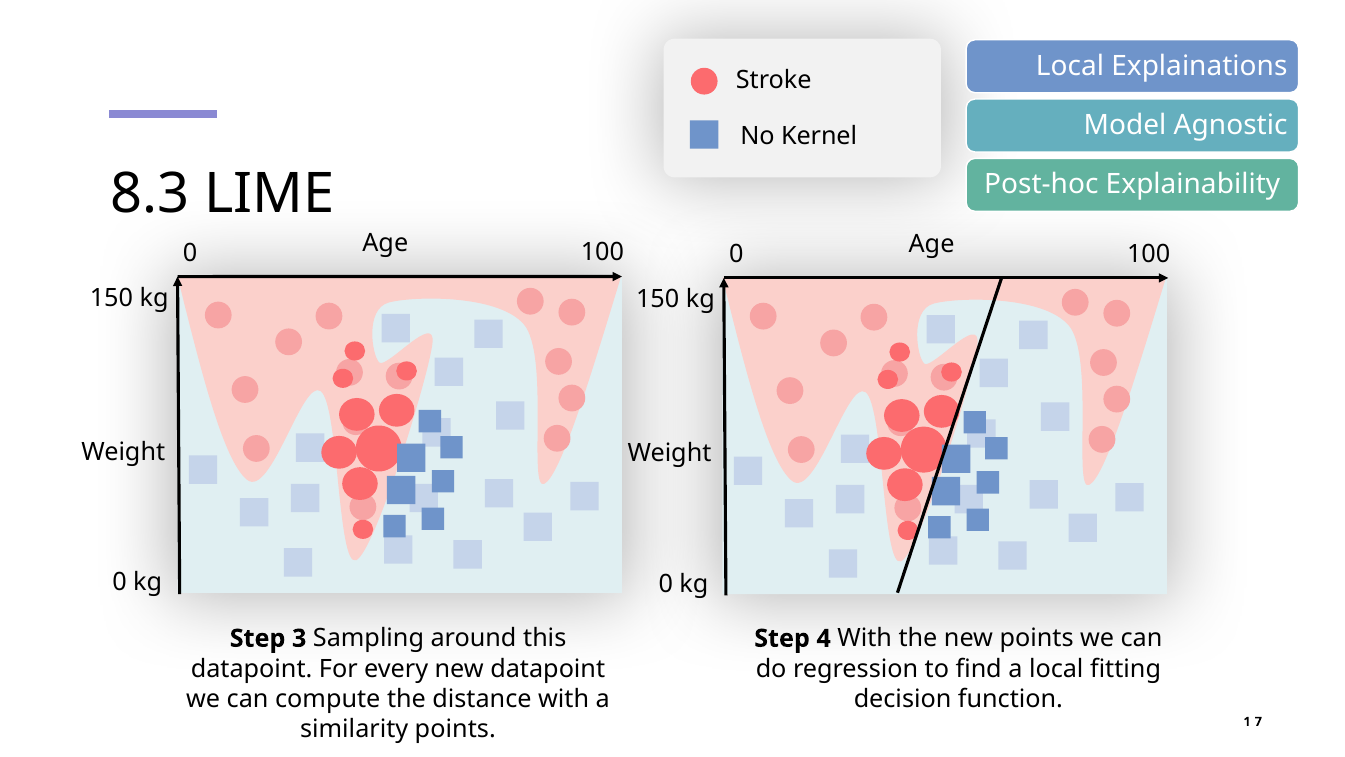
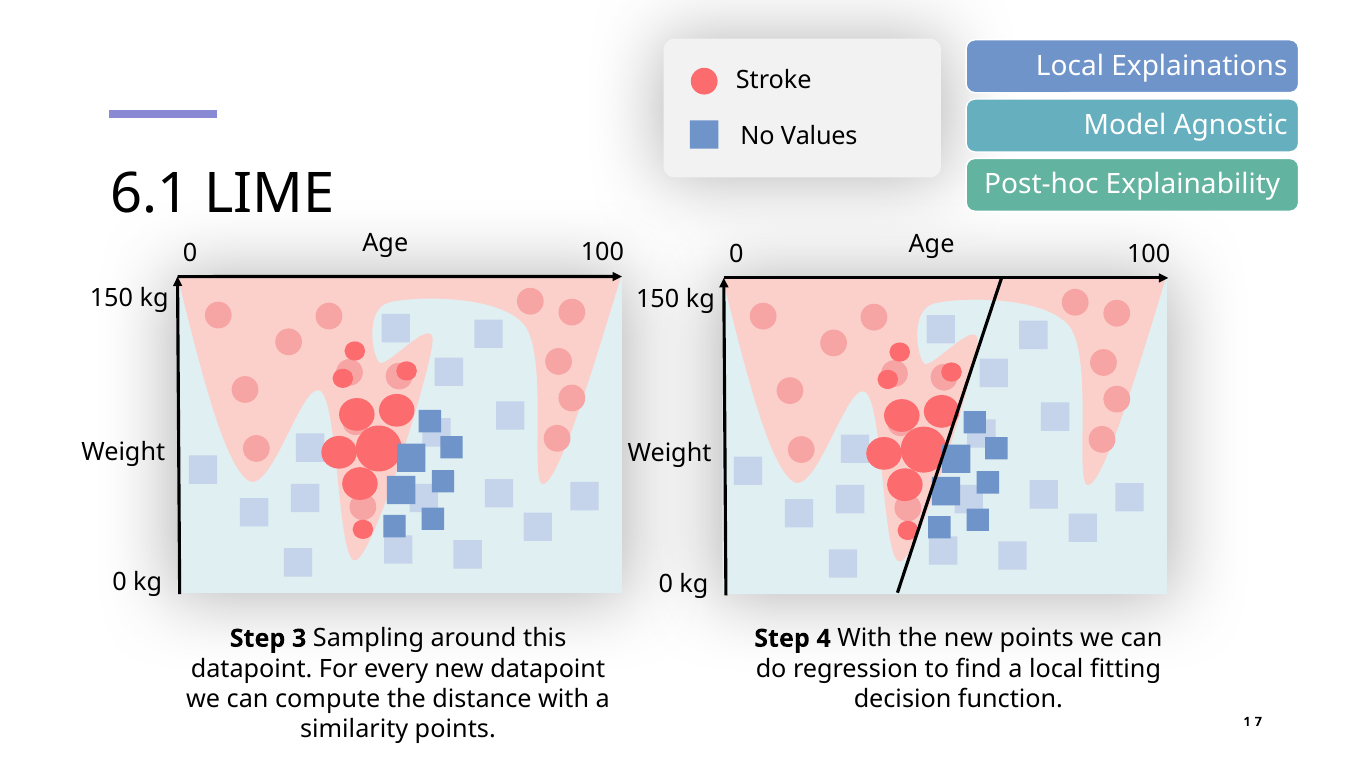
Kernel: Kernel -> Values (819, 136)
8.3: 8.3 -> 6.1 (150, 194)
